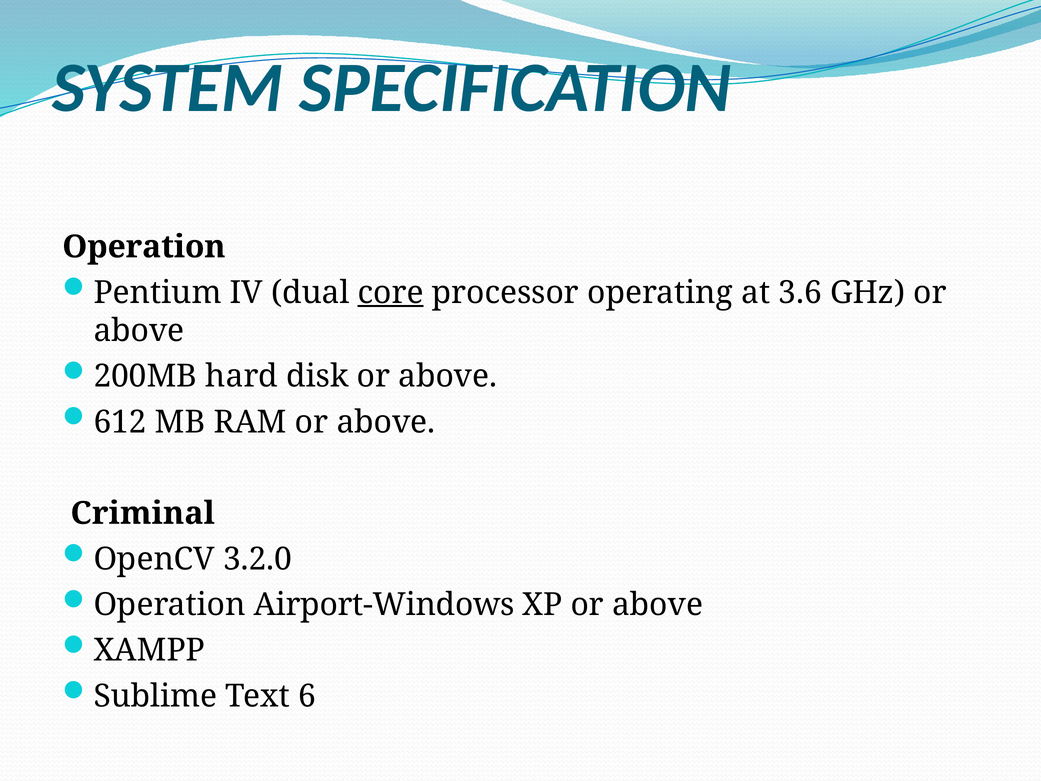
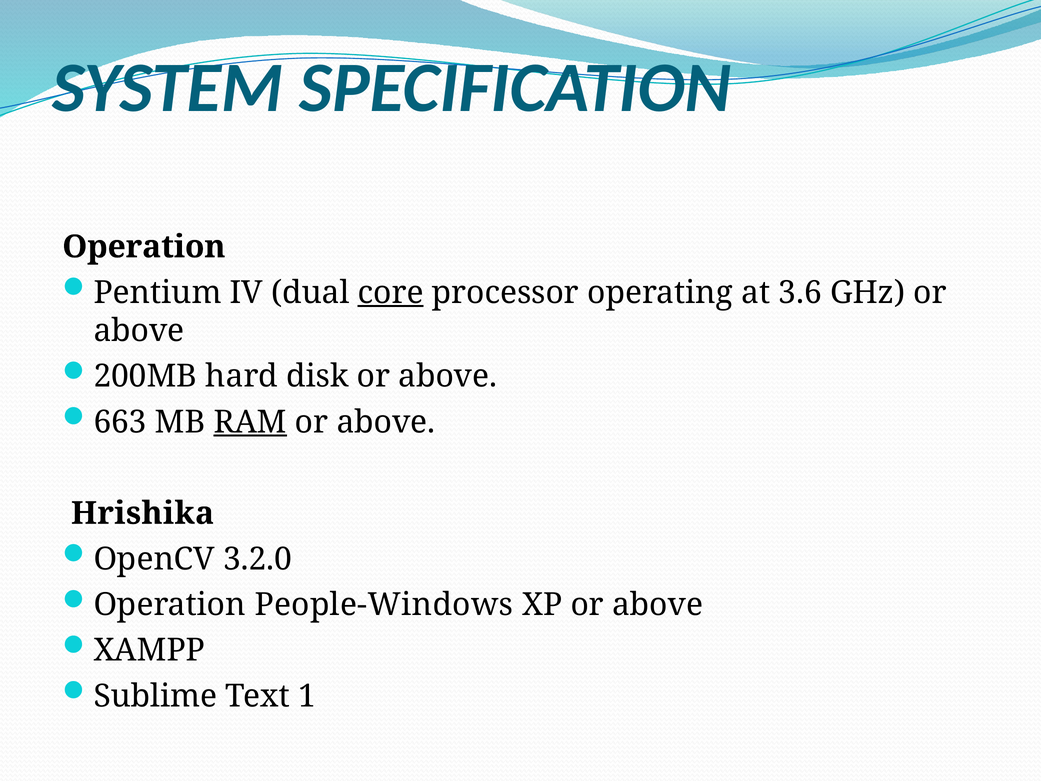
612: 612 -> 663 (120, 422)
RAM underline: none -> present (250, 422)
Criminal: Criminal -> Hrishika (143, 513)
Airport-Windows: Airport-Windows -> People-Windows (384, 605)
6: 6 -> 1 (307, 696)
